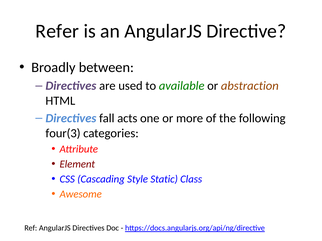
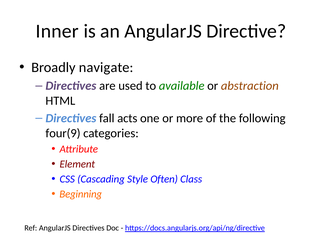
Refer: Refer -> Inner (57, 31)
between: between -> navigate (106, 68)
four(3: four(3 -> four(9 (63, 134)
Static: Static -> Often (164, 180)
Awesome: Awesome -> Beginning (81, 195)
